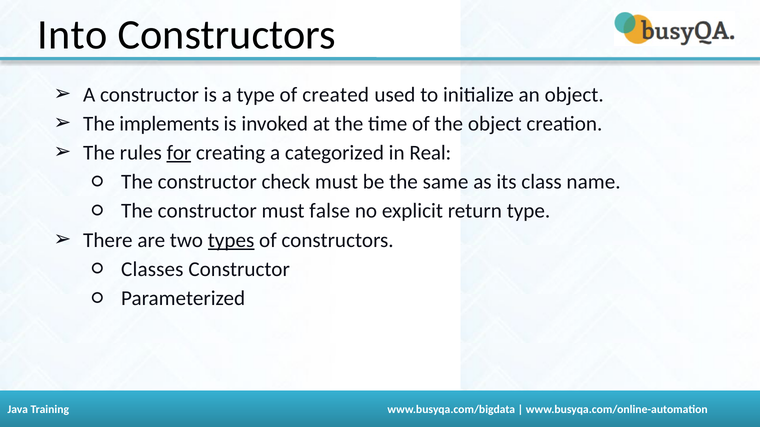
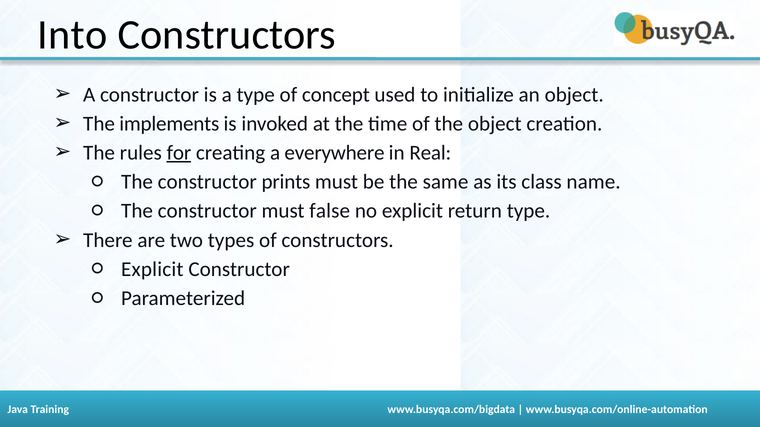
created: created -> concept (336, 95)
categorized: categorized -> everywhere (335, 153)
check: check -> prints (286, 182)
types underline: present -> none (231, 240)
Classes: Classes -> Explicit (152, 270)
